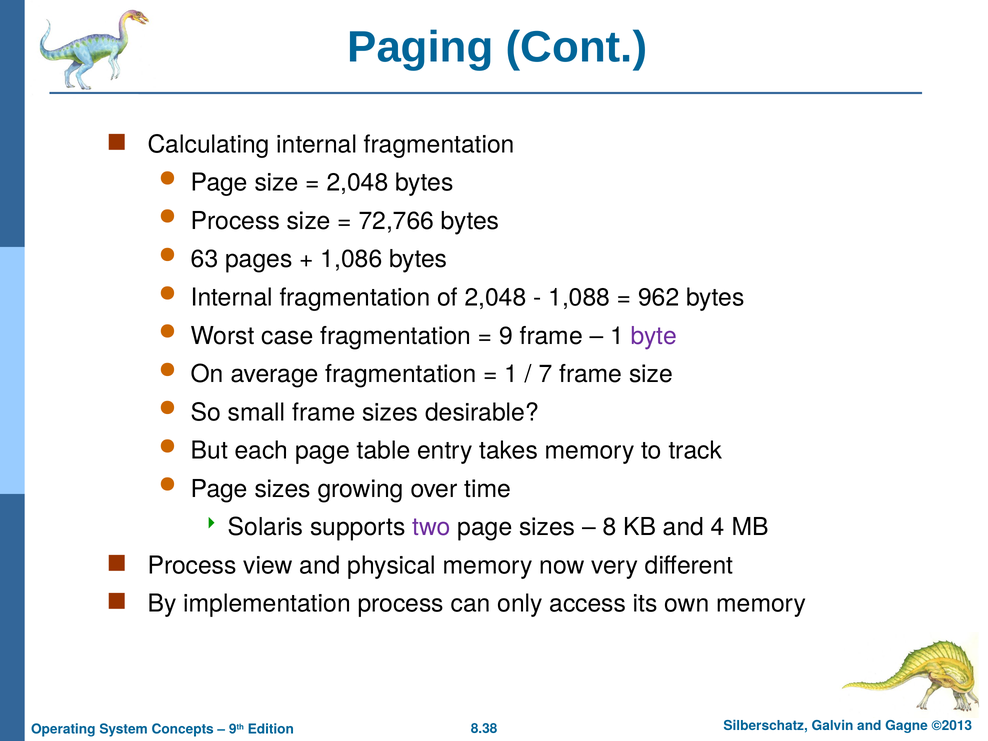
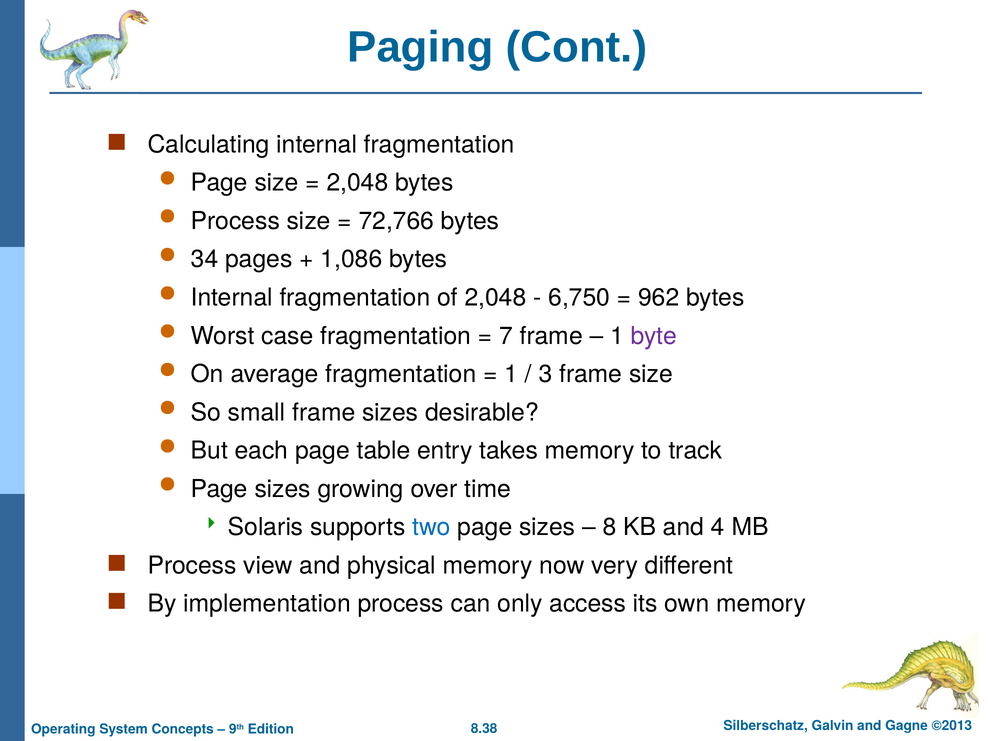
63: 63 -> 34 (205, 259)
1,088: 1,088 -> 6,750 (579, 298)
9: 9 -> 7 (506, 336)
7: 7 -> 3 (545, 374)
two colour: purple -> blue (431, 527)
